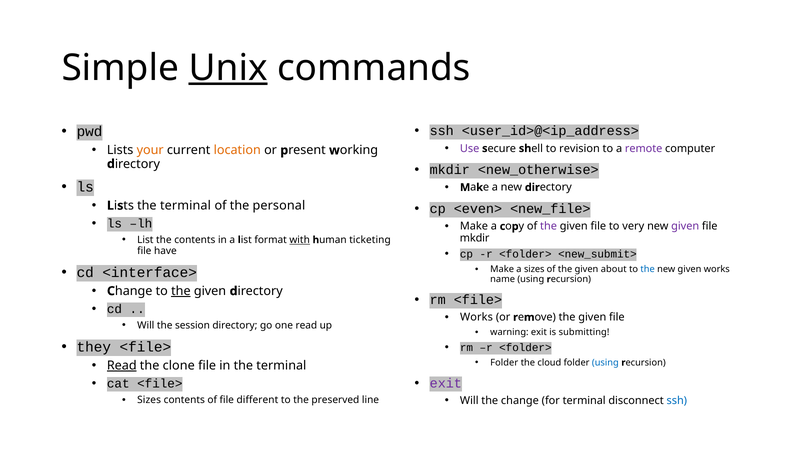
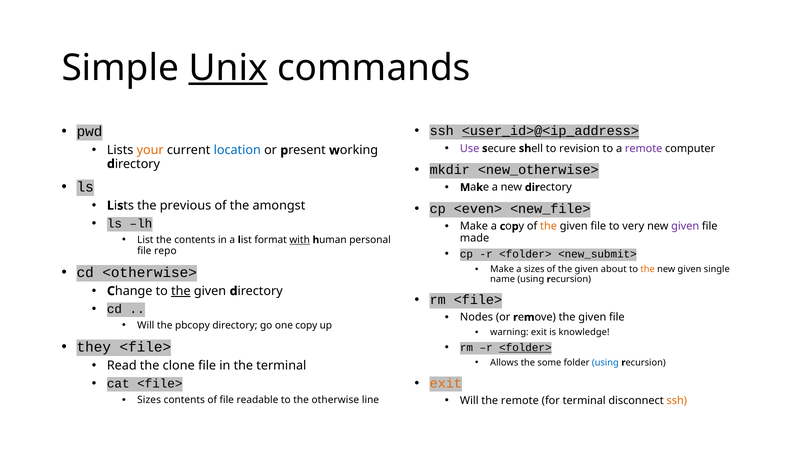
<user_id>@<ip_address> underline: none -> present (550, 131)
location colour: orange -> blue (237, 150)
Lists the terminal: terminal -> previous (186, 206)
personal: personal -> amongst (279, 206)
the colour: purple -> orange (549, 226)
ticketing: ticketing -> personal (370, 240)
mkdir: mkdir -> made (475, 238)
have: have -> repo (165, 251)
the colour: blue -> orange (648, 269)
given works: works -> single (717, 269)
<interface>: <interface> -> <otherwise> (150, 272)
Works: Works -> Nodes (477, 317)
session: session -> pbcopy (192, 325)
one read: read -> copy (306, 325)
submitting: submitting -> knowledge (584, 332)
<folder> underline: none -> present (525, 347)
Folder: Folder -> Allows (504, 363)
cloud: cloud -> some (549, 363)
Read underline: present -> none (122, 366)
exit colour: purple -> orange (446, 383)
different: different -> readable (257, 400)
preserved: preserved -> otherwise (335, 400)
the change: change -> remote (520, 401)
ssh colour: blue -> orange (677, 401)
